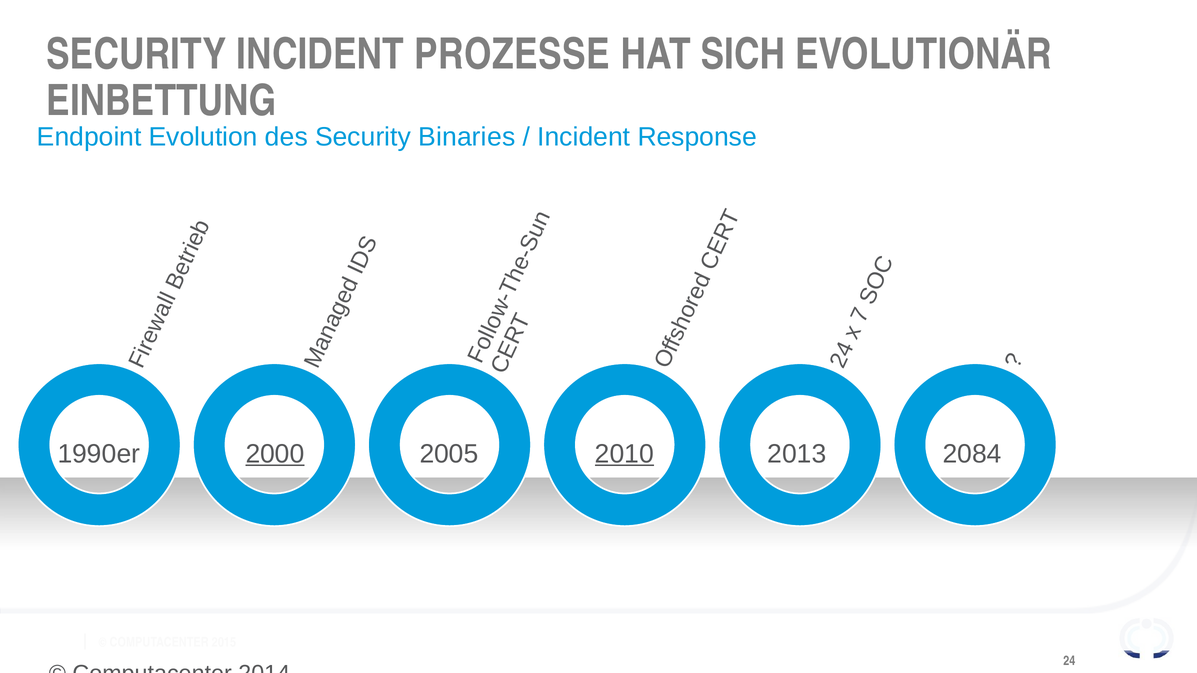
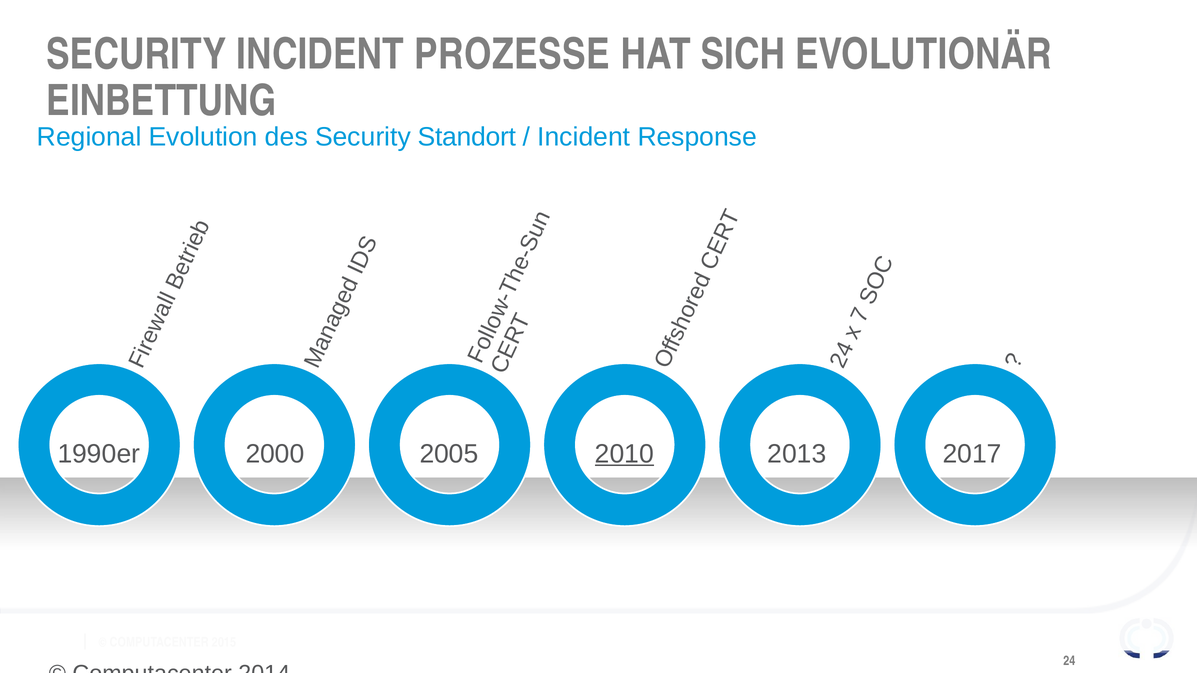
Endpoint: Endpoint -> Regional (89, 137)
Binaries: Binaries -> Standort (467, 137)
2000 underline: present -> none (275, 454)
2084: 2084 -> 2017 (972, 454)
